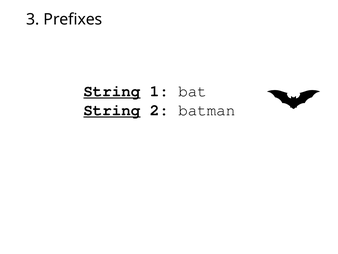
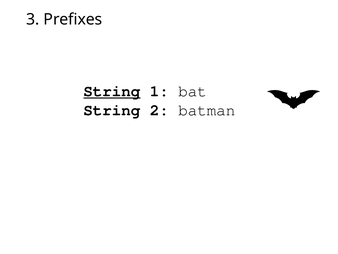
String underline: present -> none (112, 110)
